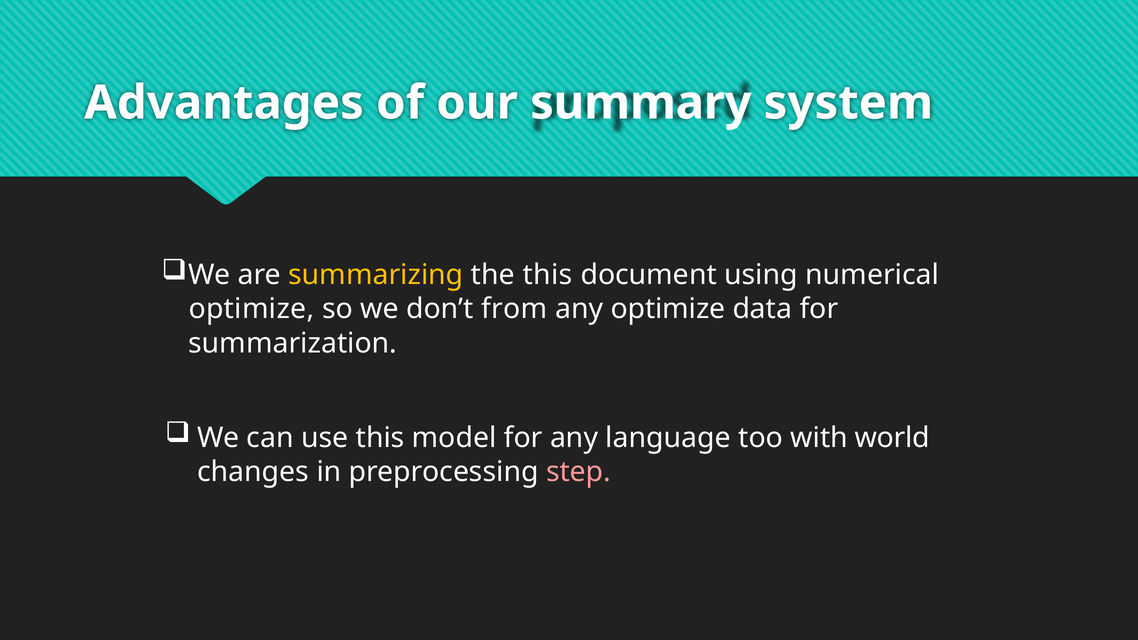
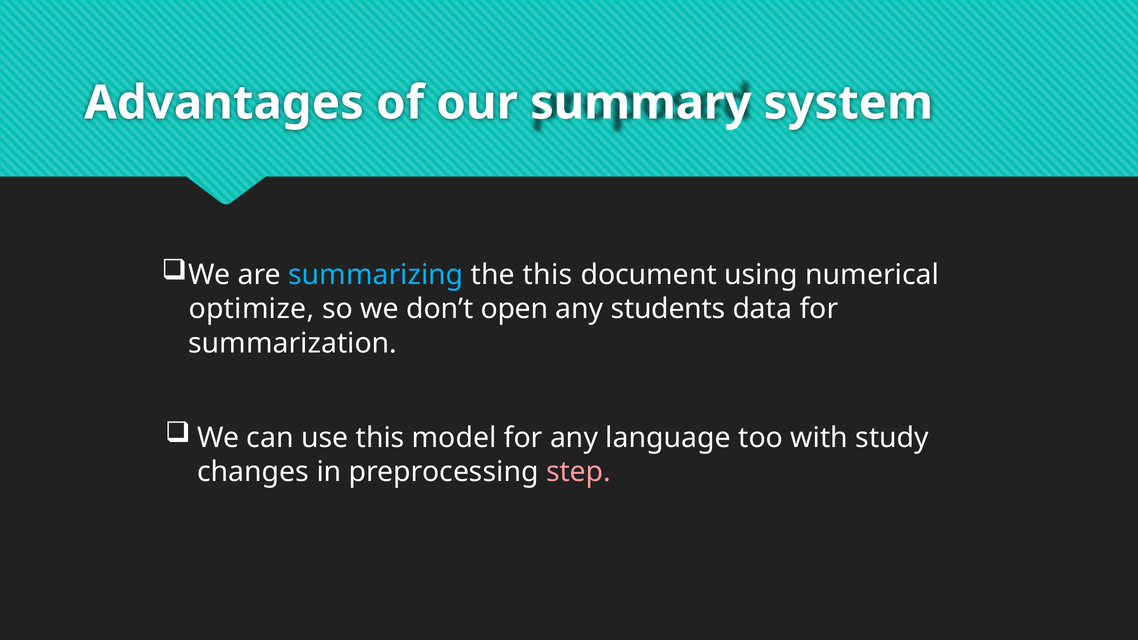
summarizing colour: yellow -> light blue (376, 275)
from: from -> open (514, 309)
any optimize: optimize -> students (668, 309)
world: world -> study (892, 438)
